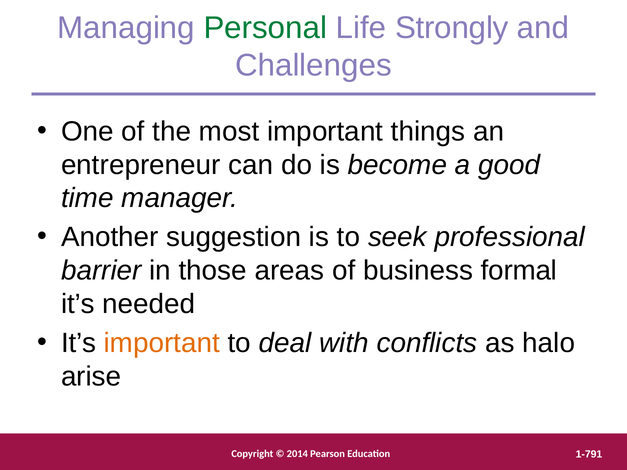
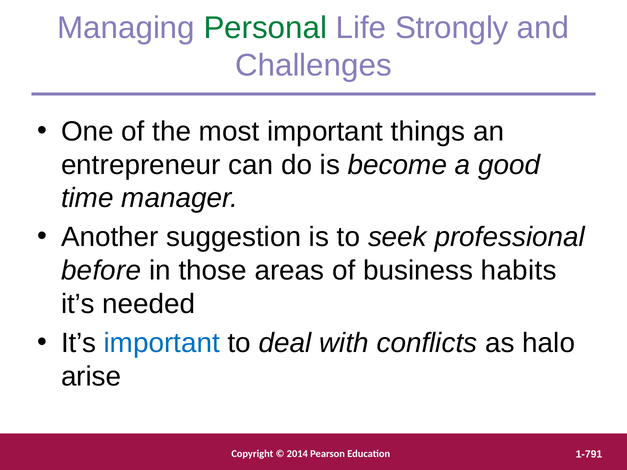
barrier: barrier -> before (101, 271)
formal: formal -> habits (519, 271)
important colour: orange -> blue (162, 343)
